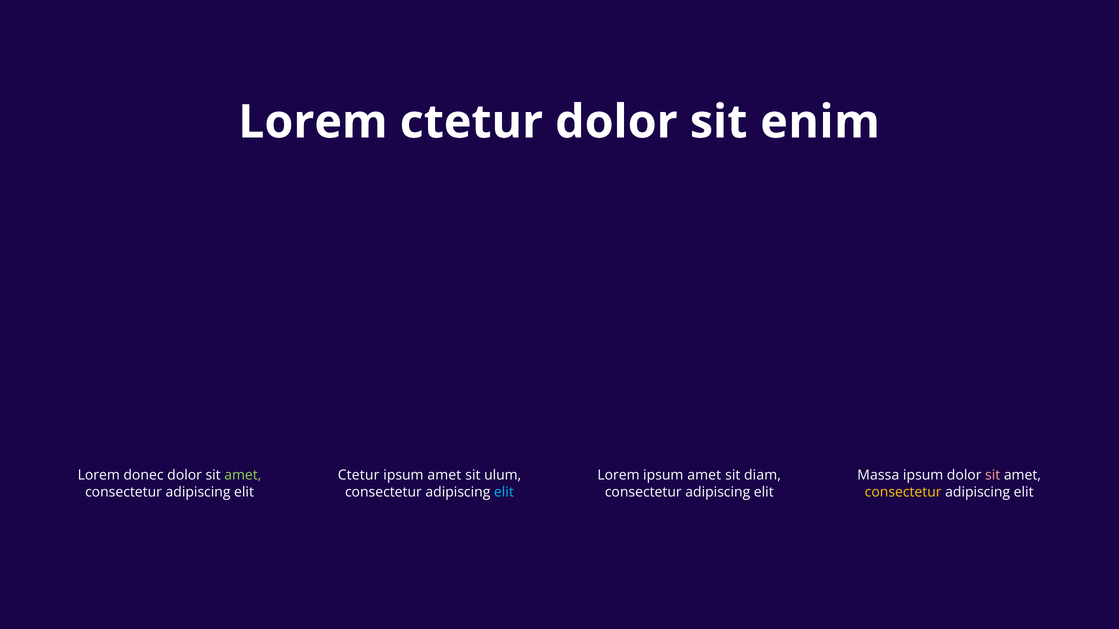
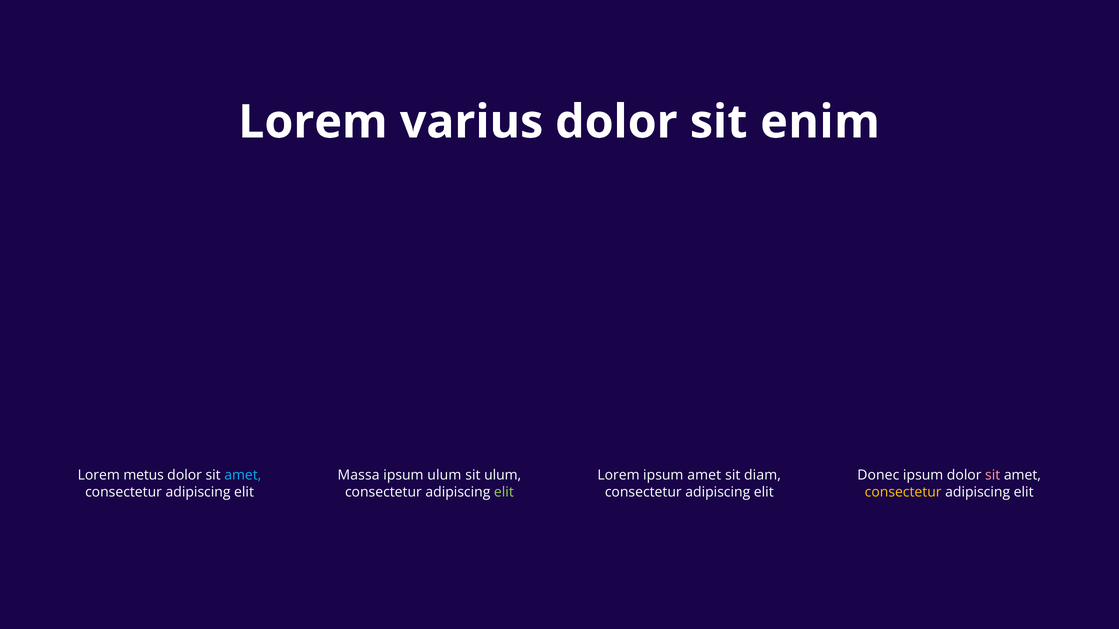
Lorem ctetur: ctetur -> varius (472, 122)
donec: donec -> metus (144, 475)
amet colour: light green -> light blue (243, 475)
Ctetur: Ctetur -> Massa (359, 475)
amet: amet -> ulum (444, 475)
Massa: Massa -> Donec (878, 475)
elit colour: light blue -> light green (504, 492)
